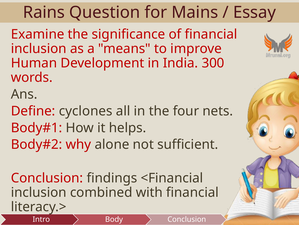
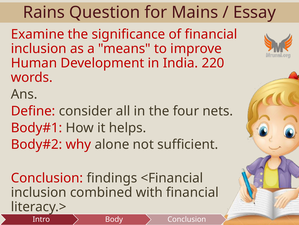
300: 300 -> 220 (213, 63)
cyclones: cyclones -> consider (86, 111)
